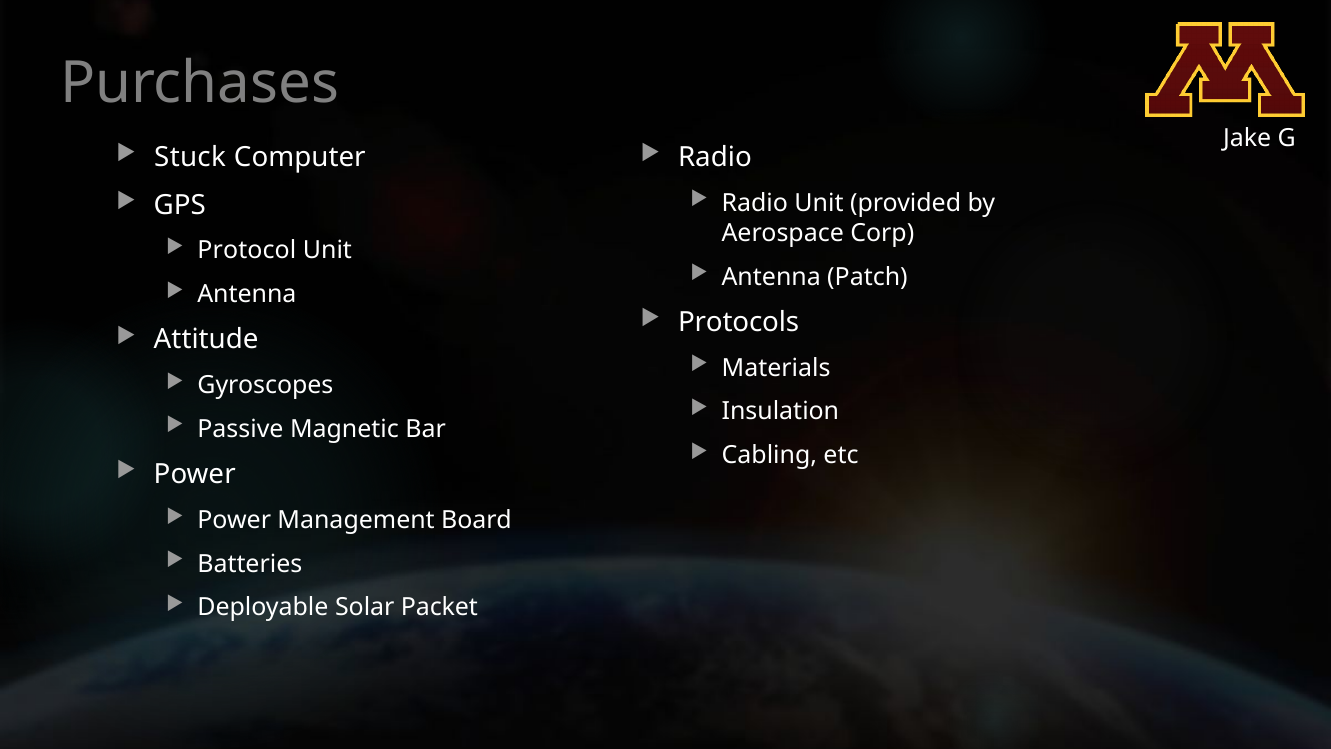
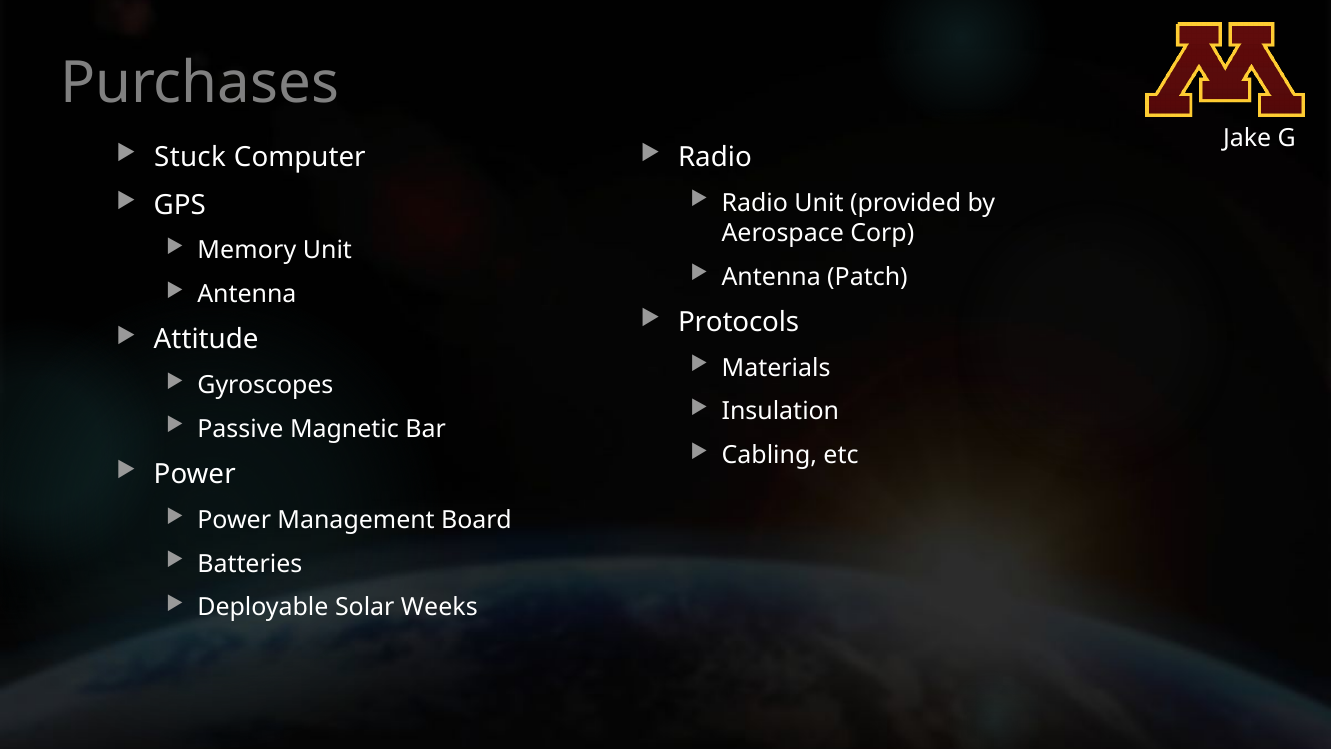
Protocol: Protocol -> Memory (247, 250)
Packet: Packet -> Weeks (439, 607)
